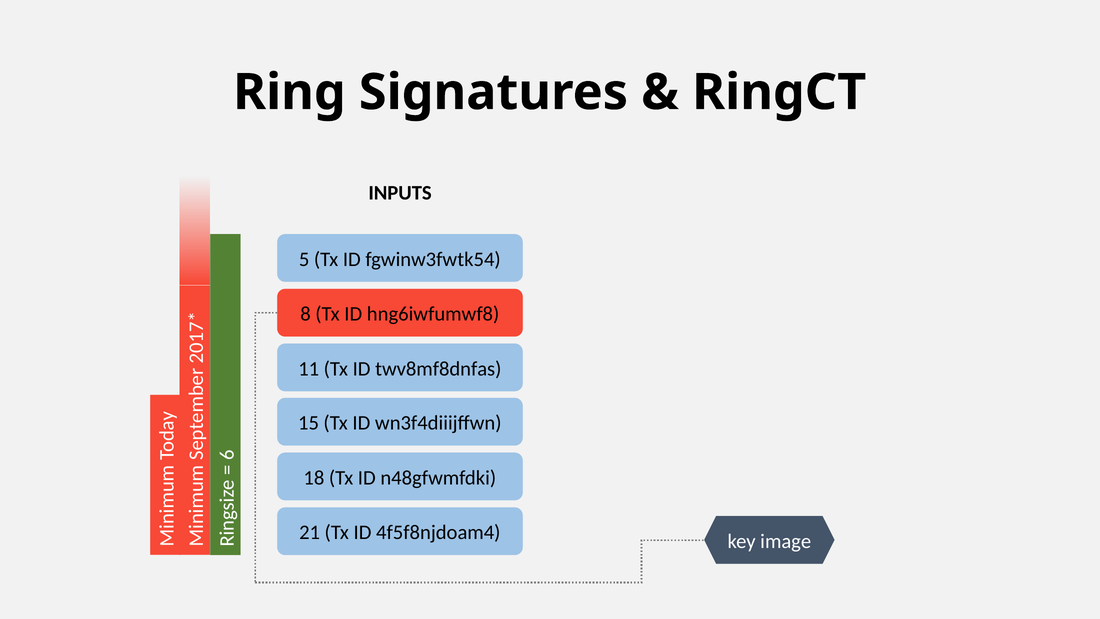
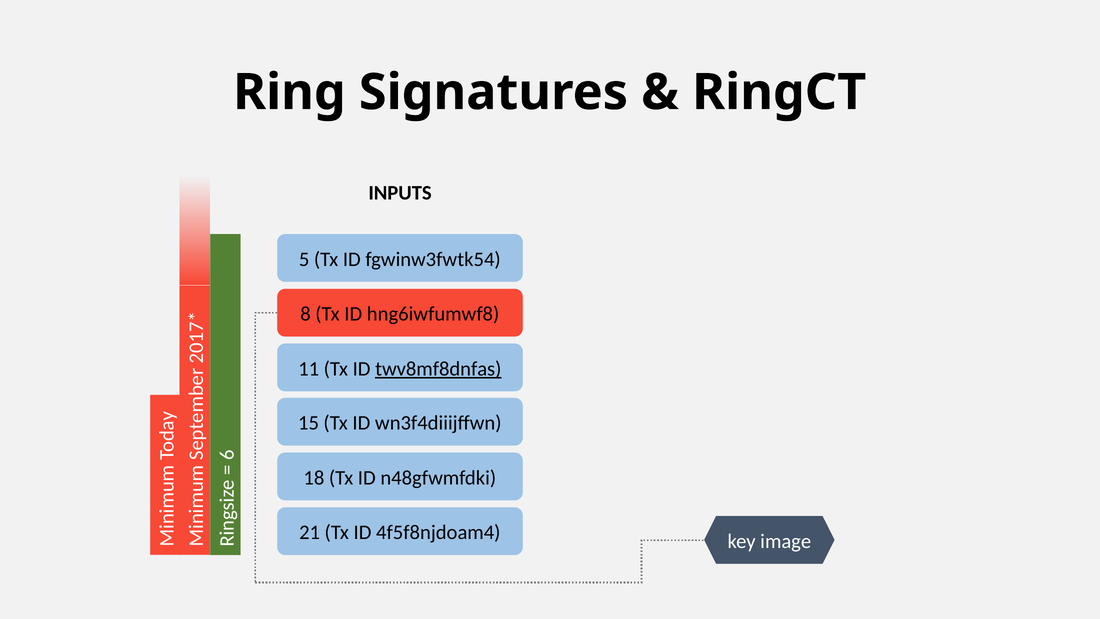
twv8mf8dnfas underline: none -> present (438, 369)
